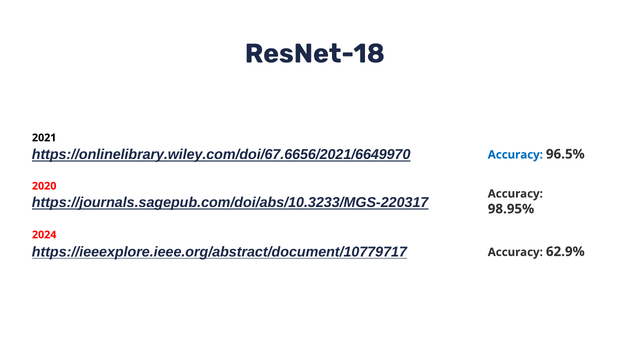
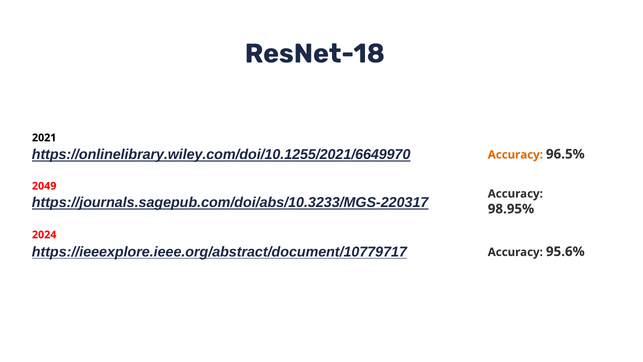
https://onlinelibrary.wiley.com/doi/67.6656/2021/6649970: https://onlinelibrary.wiley.com/doi/67.6656/2021/6649970 -> https://onlinelibrary.wiley.com/doi/10.1255/2021/6649970 (221, 154)
Accuracy colour: blue -> orange (515, 155)
2020: 2020 -> 2049 (44, 186)
62.9%: 62.9% -> 95.6% (565, 251)
